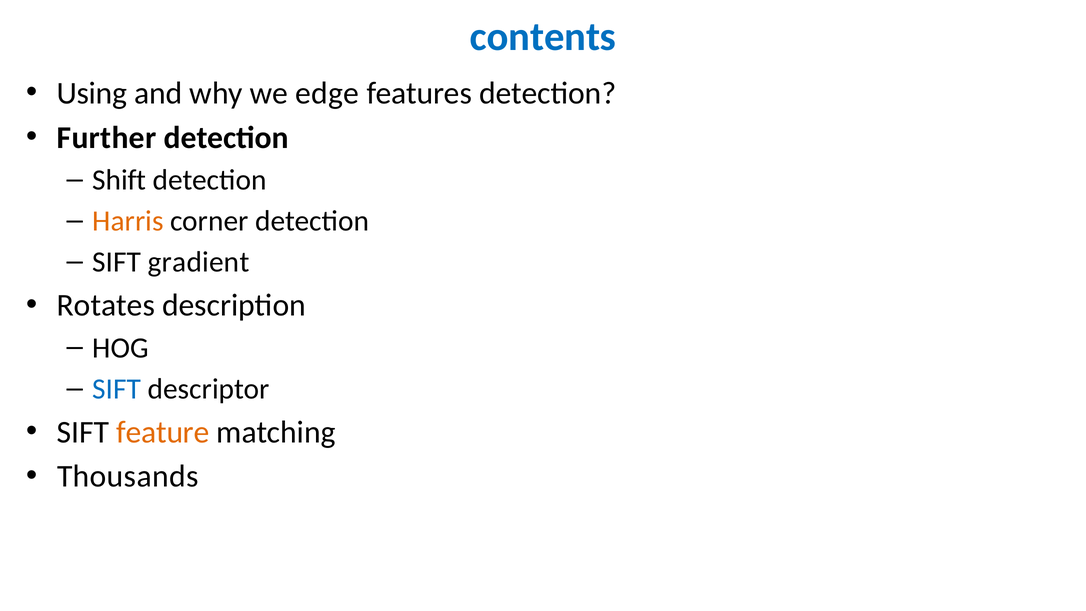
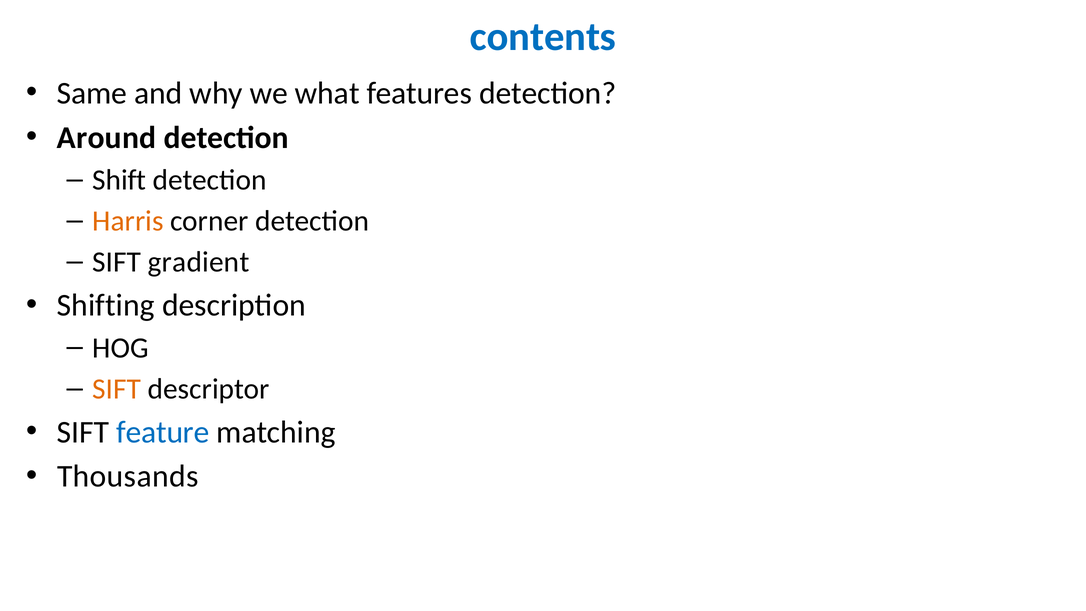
Using: Using -> Same (92, 93)
edge: edge -> what (327, 93)
Further: Further -> Around (107, 138)
Rotates: Rotates -> Shifting (106, 305)
SIFT colour: blue -> orange (117, 389)
feature colour: orange -> blue (163, 432)
